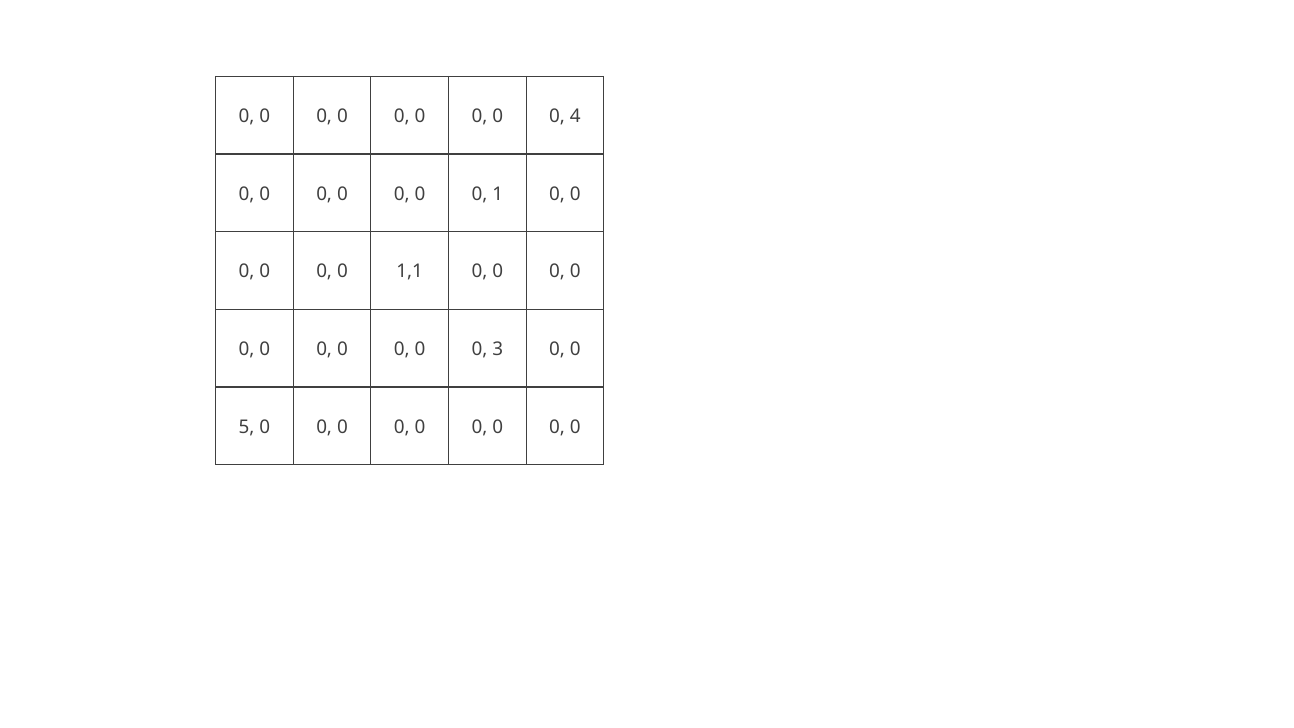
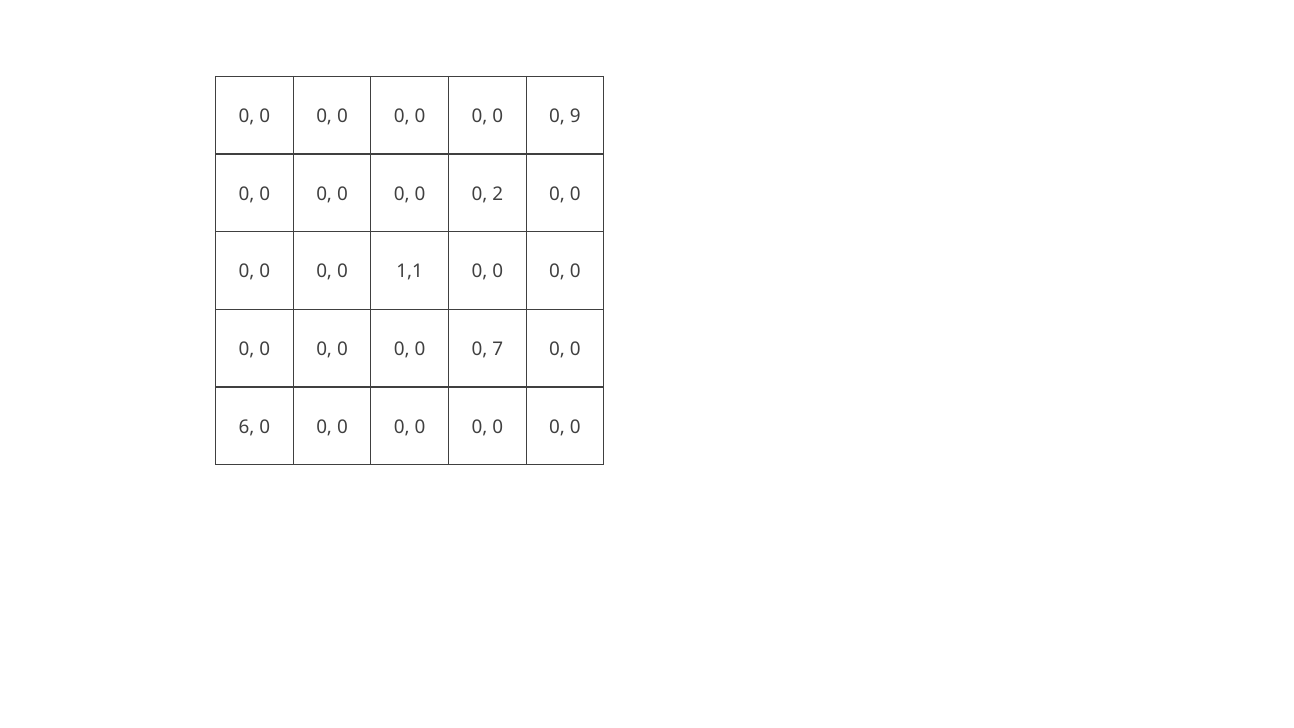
4: 4 -> 9 (575, 116)
1: 1 -> 2 (498, 194)
3: 3 -> 7 (498, 349)
5: 5 -> 6 (247, 427)
